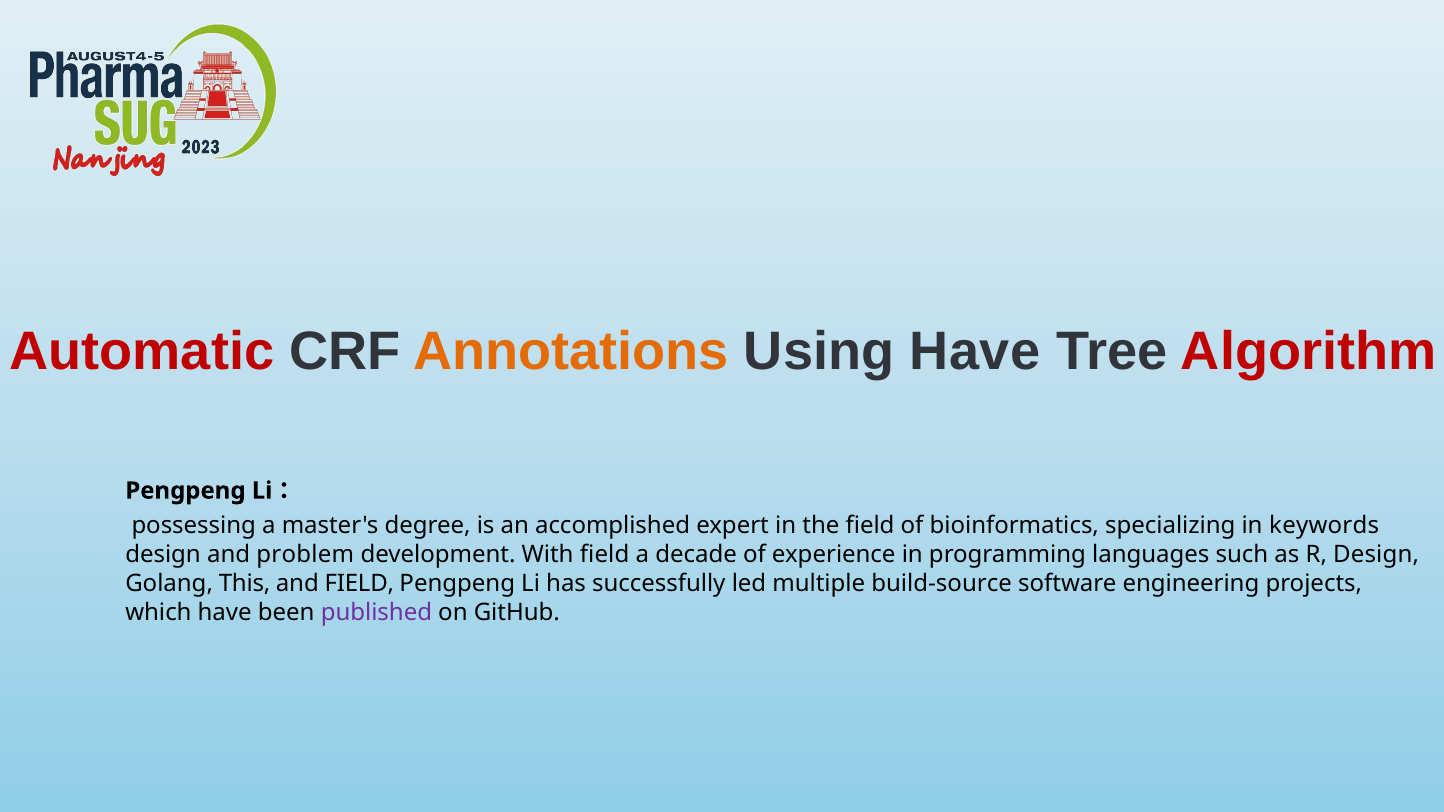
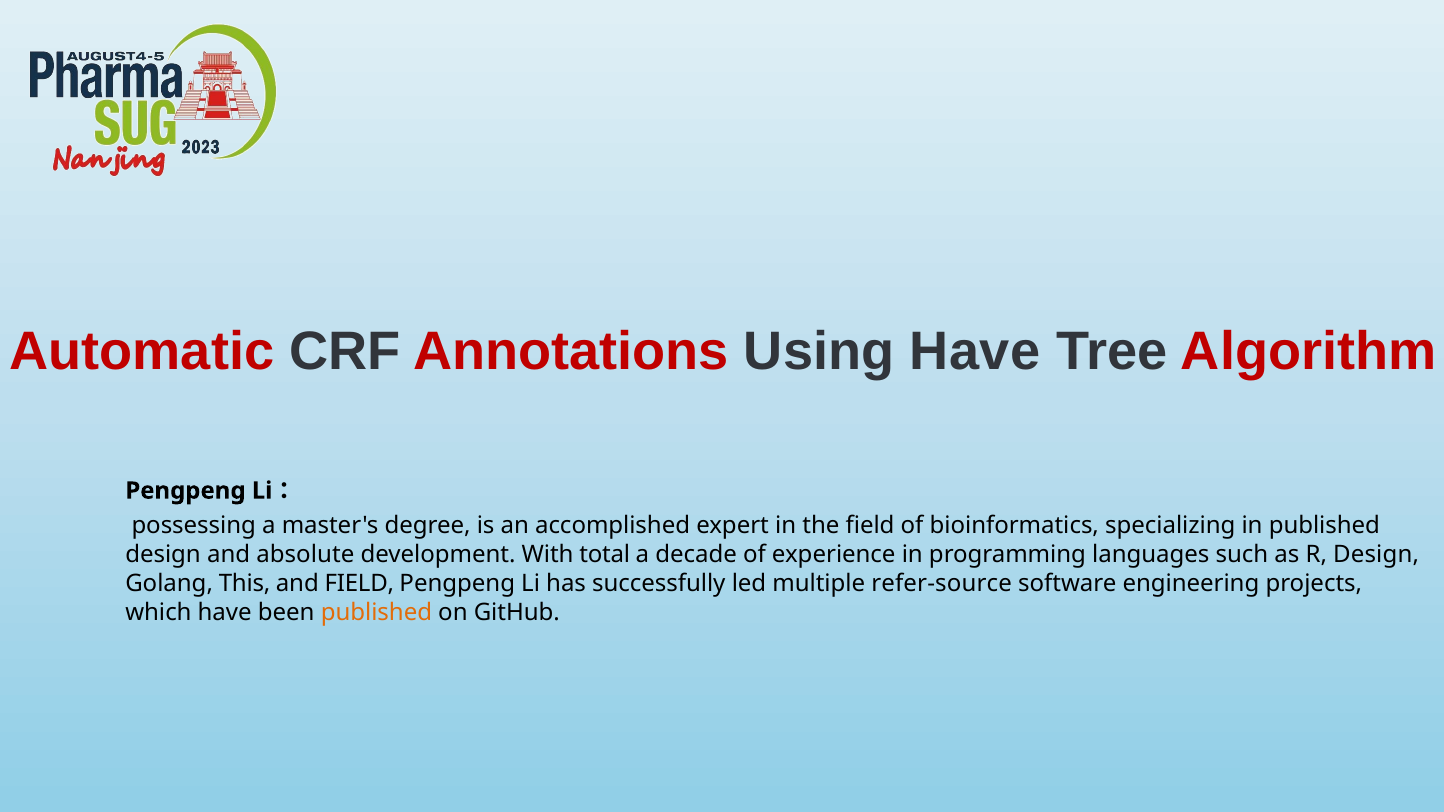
Annotations colour: orange -> red (571, 351)
in keywords: keywords -> published (1324, 526)
problem: problem -> absolute (305, 555)
With field: field -> total (605, 555)
build-source: build-source -> refer-source (942, 583)
published colour: purple -> orange (376, 612)
